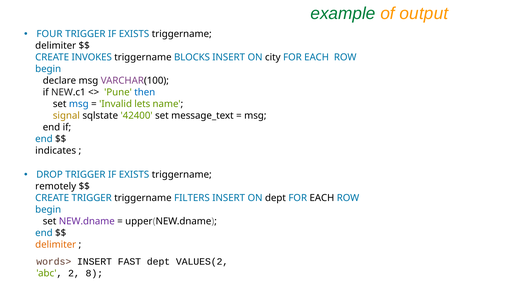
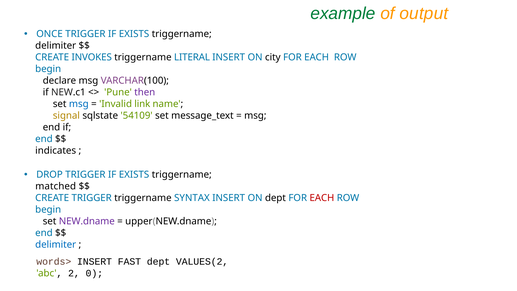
FOUR: FOUR -> ONCE (49, 34)
BLOCKS: BLOCKS -> LITERAL (192, 57)
then colour: blue -> purple (145, 92)
lets: lets -> link (142, 104)
42400: 42400 -> 54109 (137, 115)
remotely: remotely -> matched (56, 186)
FILTERS: FILTERS -> SYNTAX (192, 198)
EACH colour: black -> red (322, 198)
delimiter colour: orange -> blue (56, 244)
8: 8 -> 0 (94, 273)
